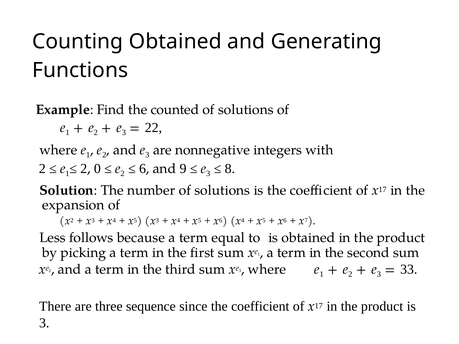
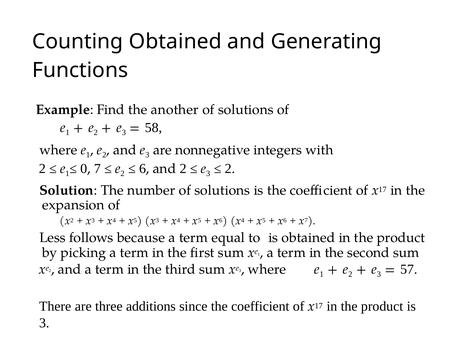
counted: counted -> another (175, 110)
22: 22 -> 58 (153, 128)
2: 2 -> 0 (84, 169)
0: 0 -> 7 (97, 169)
and 9: 9 -> 2 (183, 169)
8: 8 -> 2 (230, 169)
33: 33 -> 57 (409, 269)
sequence: sequence -> additions (151, 307)
